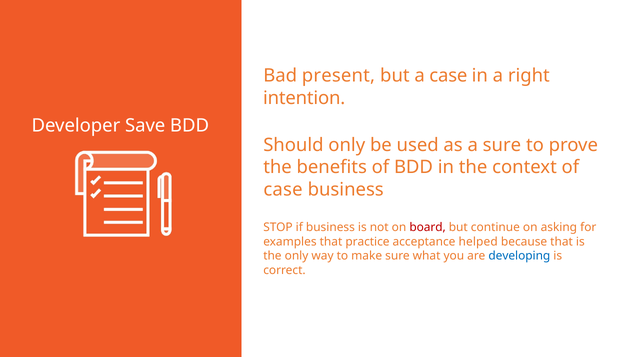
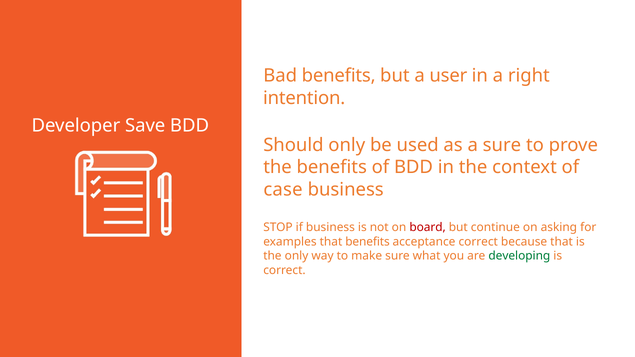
Bad present: present -> benefits (339, 76)
a case: case -> user (448, 76)
that practice: practice -> benefits (367, 242)
acceptance helped: helped -> correct (478, 242)
developing colour: blue -> green (519, 256)
